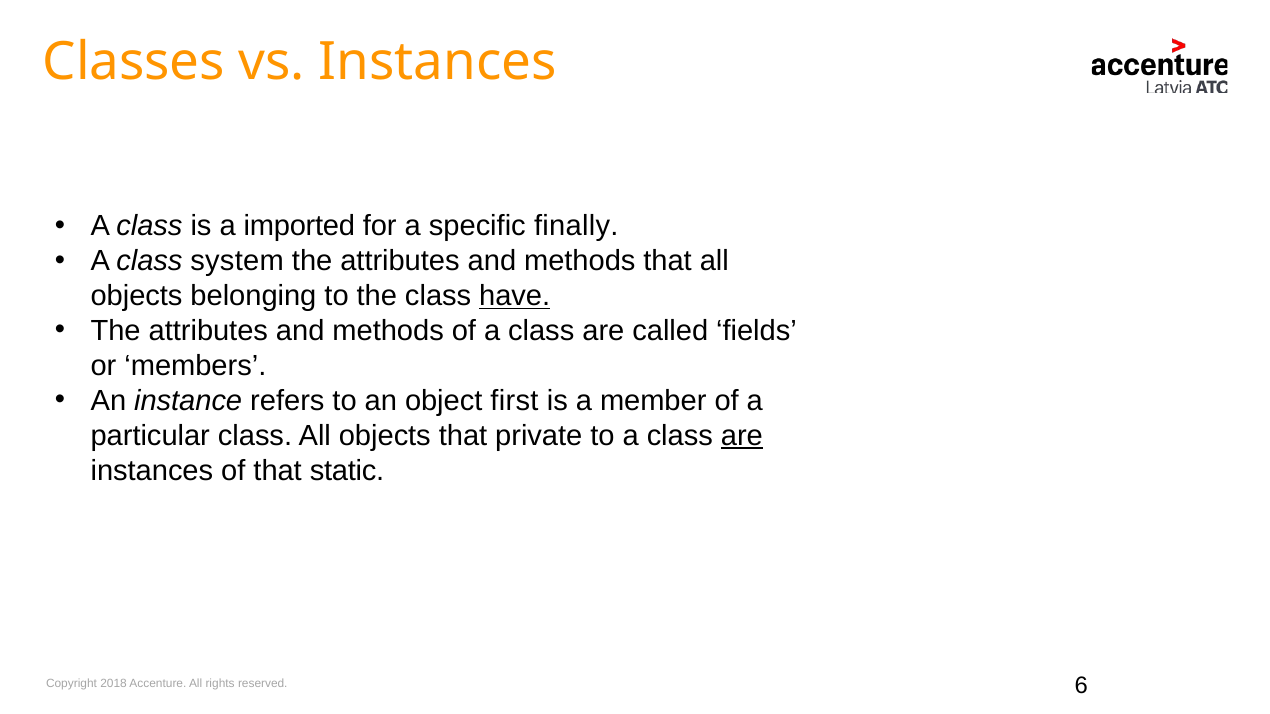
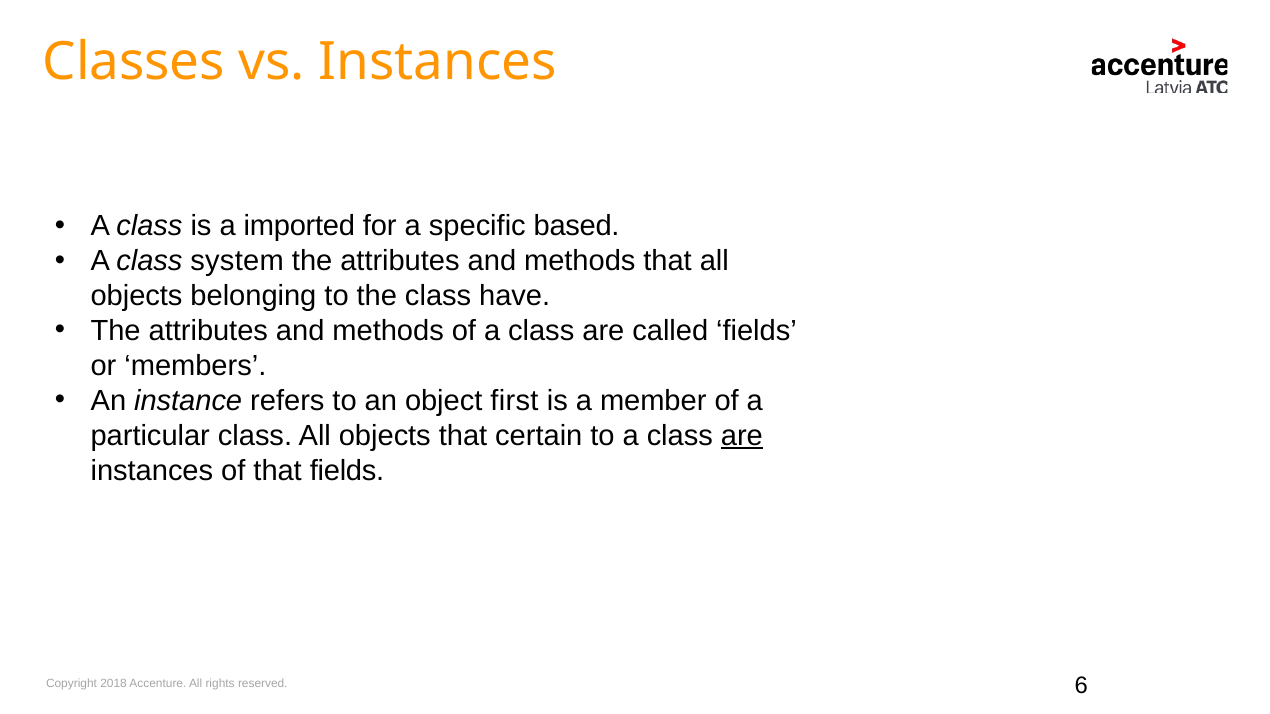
finally: finally -> based (577, 226)
have underline: present -> none (515, 296)
private: private -> certain (539, 436)
that static: static -> fields (347, 471)
